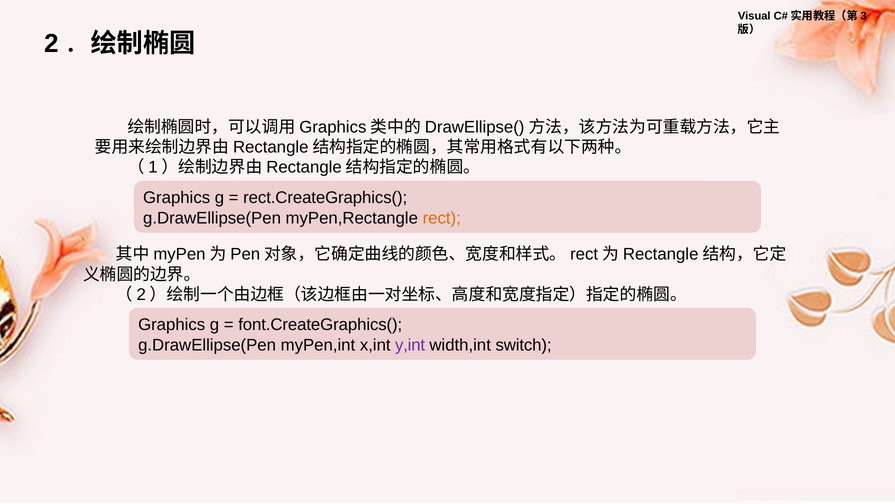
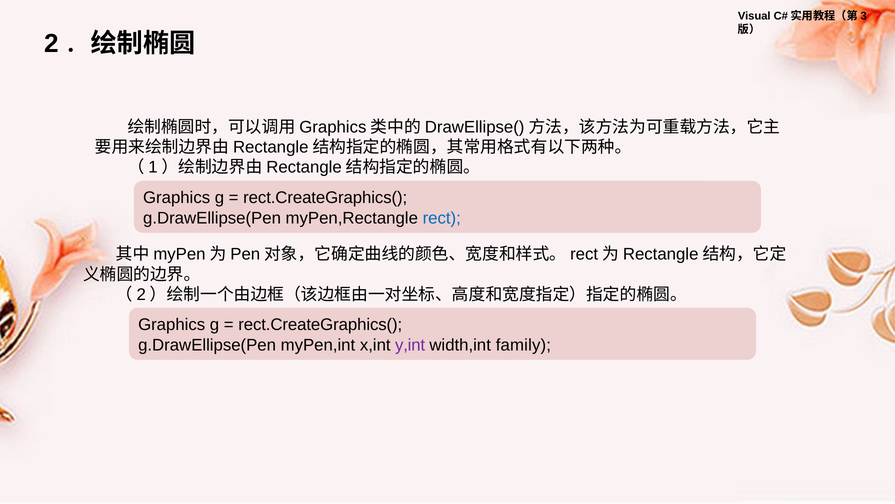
rect colour: orange -> blue (442, 218)
font.CreateGraphics(: font.CreateGraphics( -> rect.CreateGraphics( (320, 324)
switch: switch -> family (523, 345)
